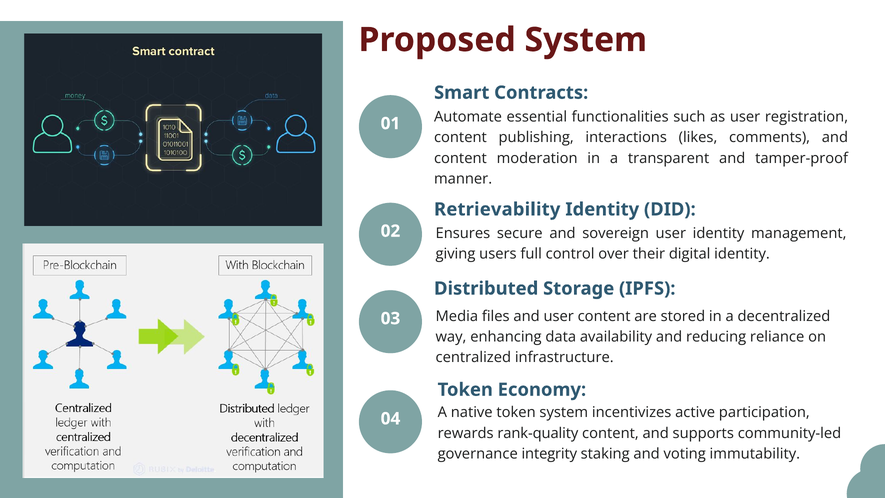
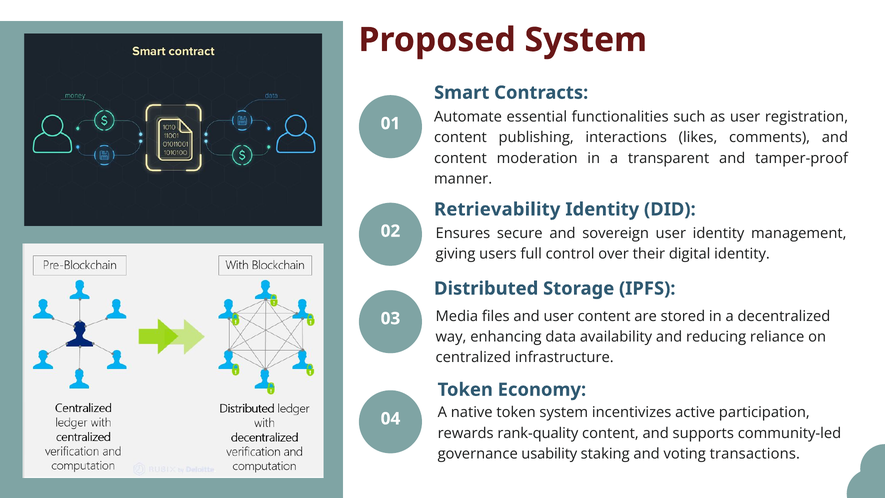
integrity: integrity -> usability (549, 454)
immutability: immutability -> transactions (755, 454)
